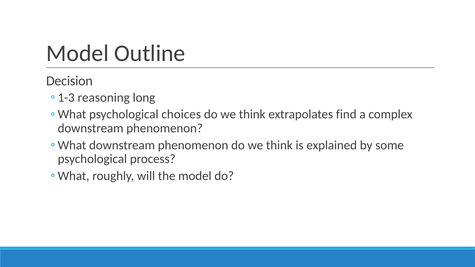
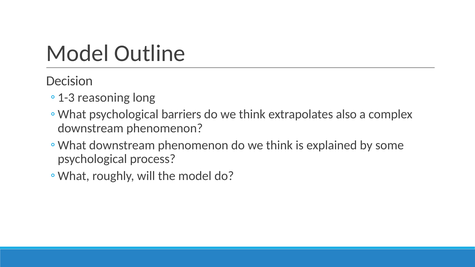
choices: choices -> barriers (181, 114)
find: find -> also (346, 114)
